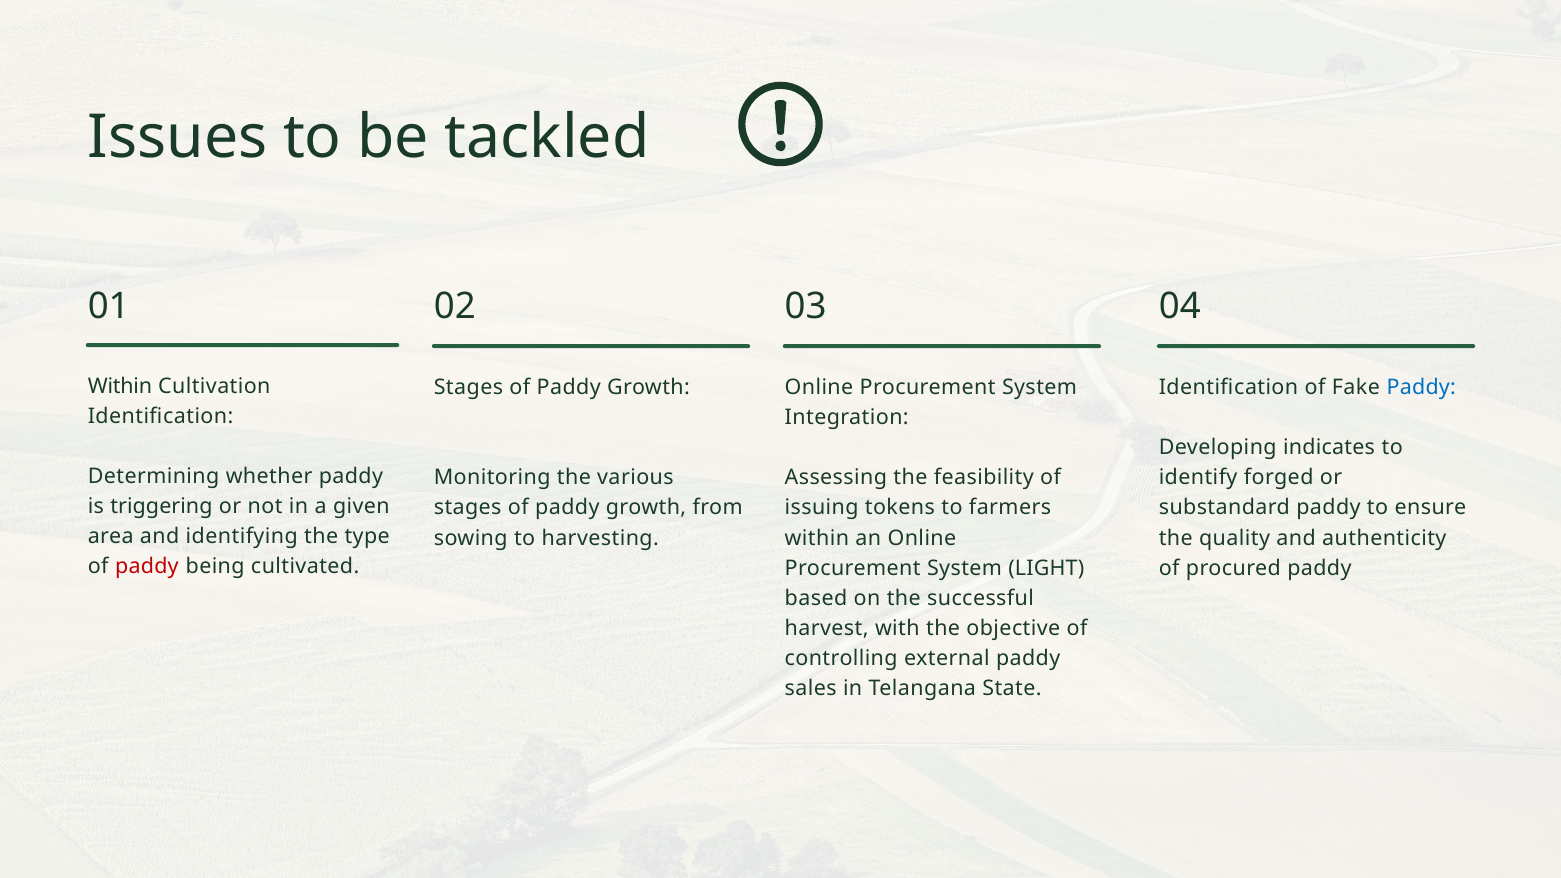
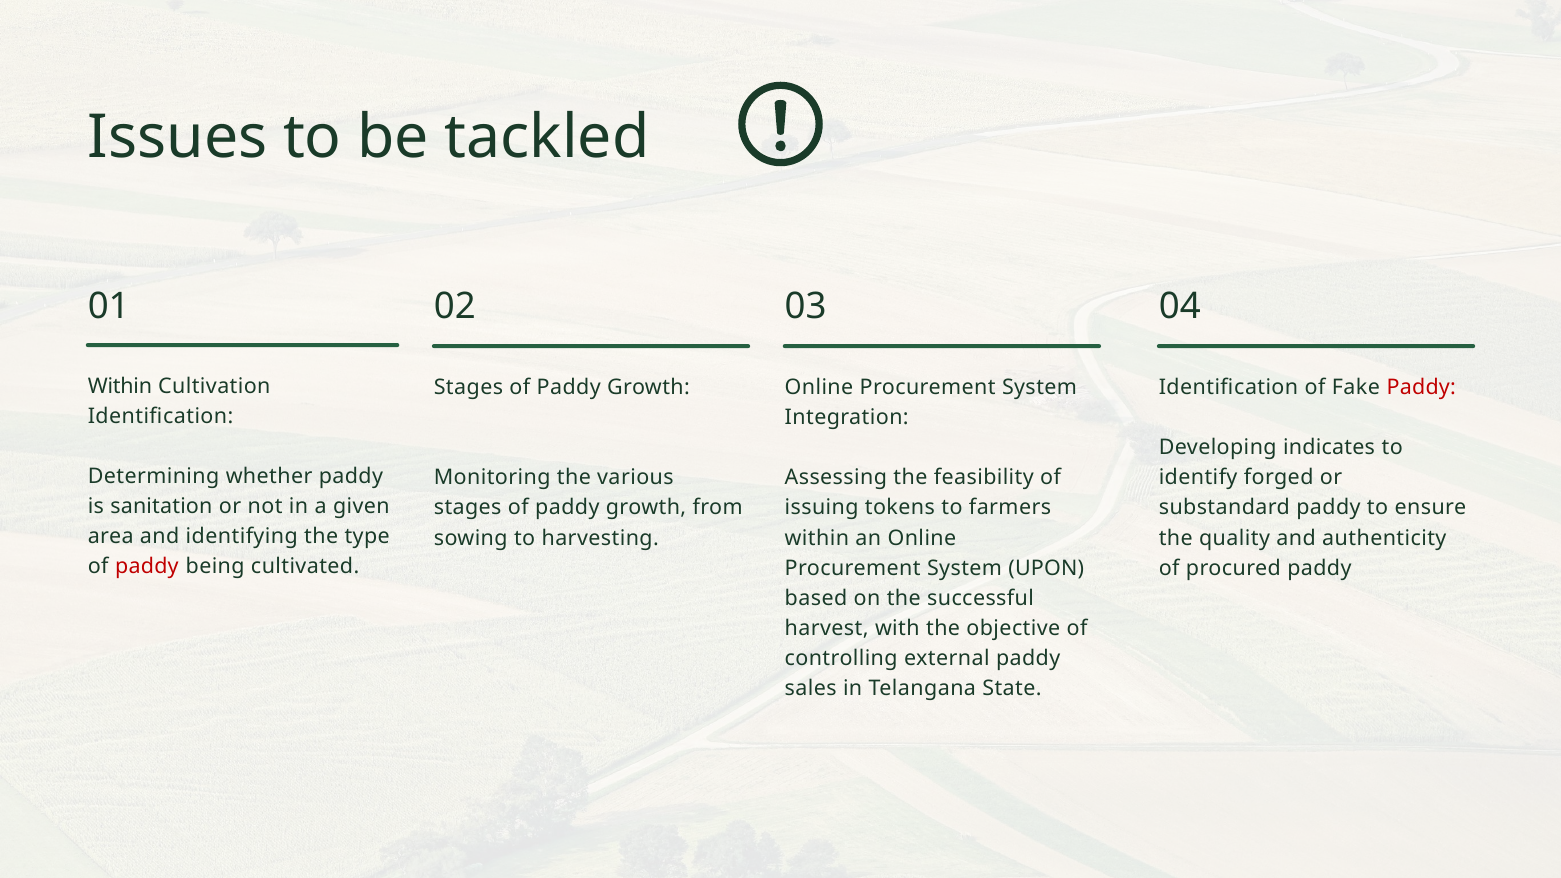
Paddy colour: blue -> red (1421, 387)
triggering: triggering -> sanitation (161, 506)
LIGHT: LIGHT -> UPON (1046, 568)
